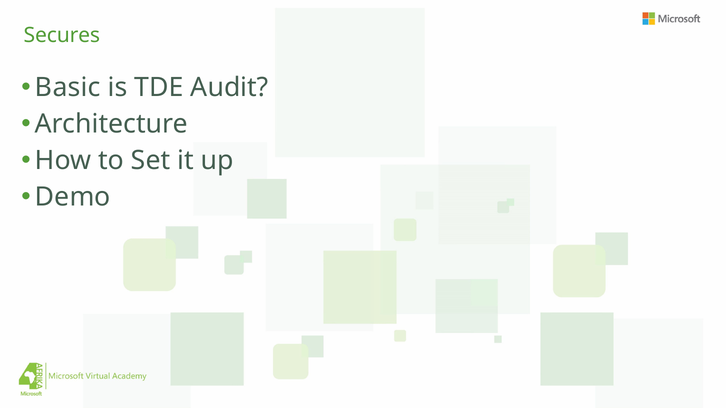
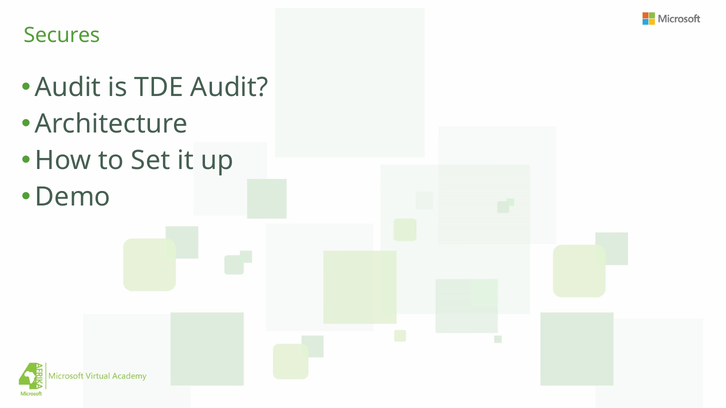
Basic: Basic -> Audit (68, 88)
